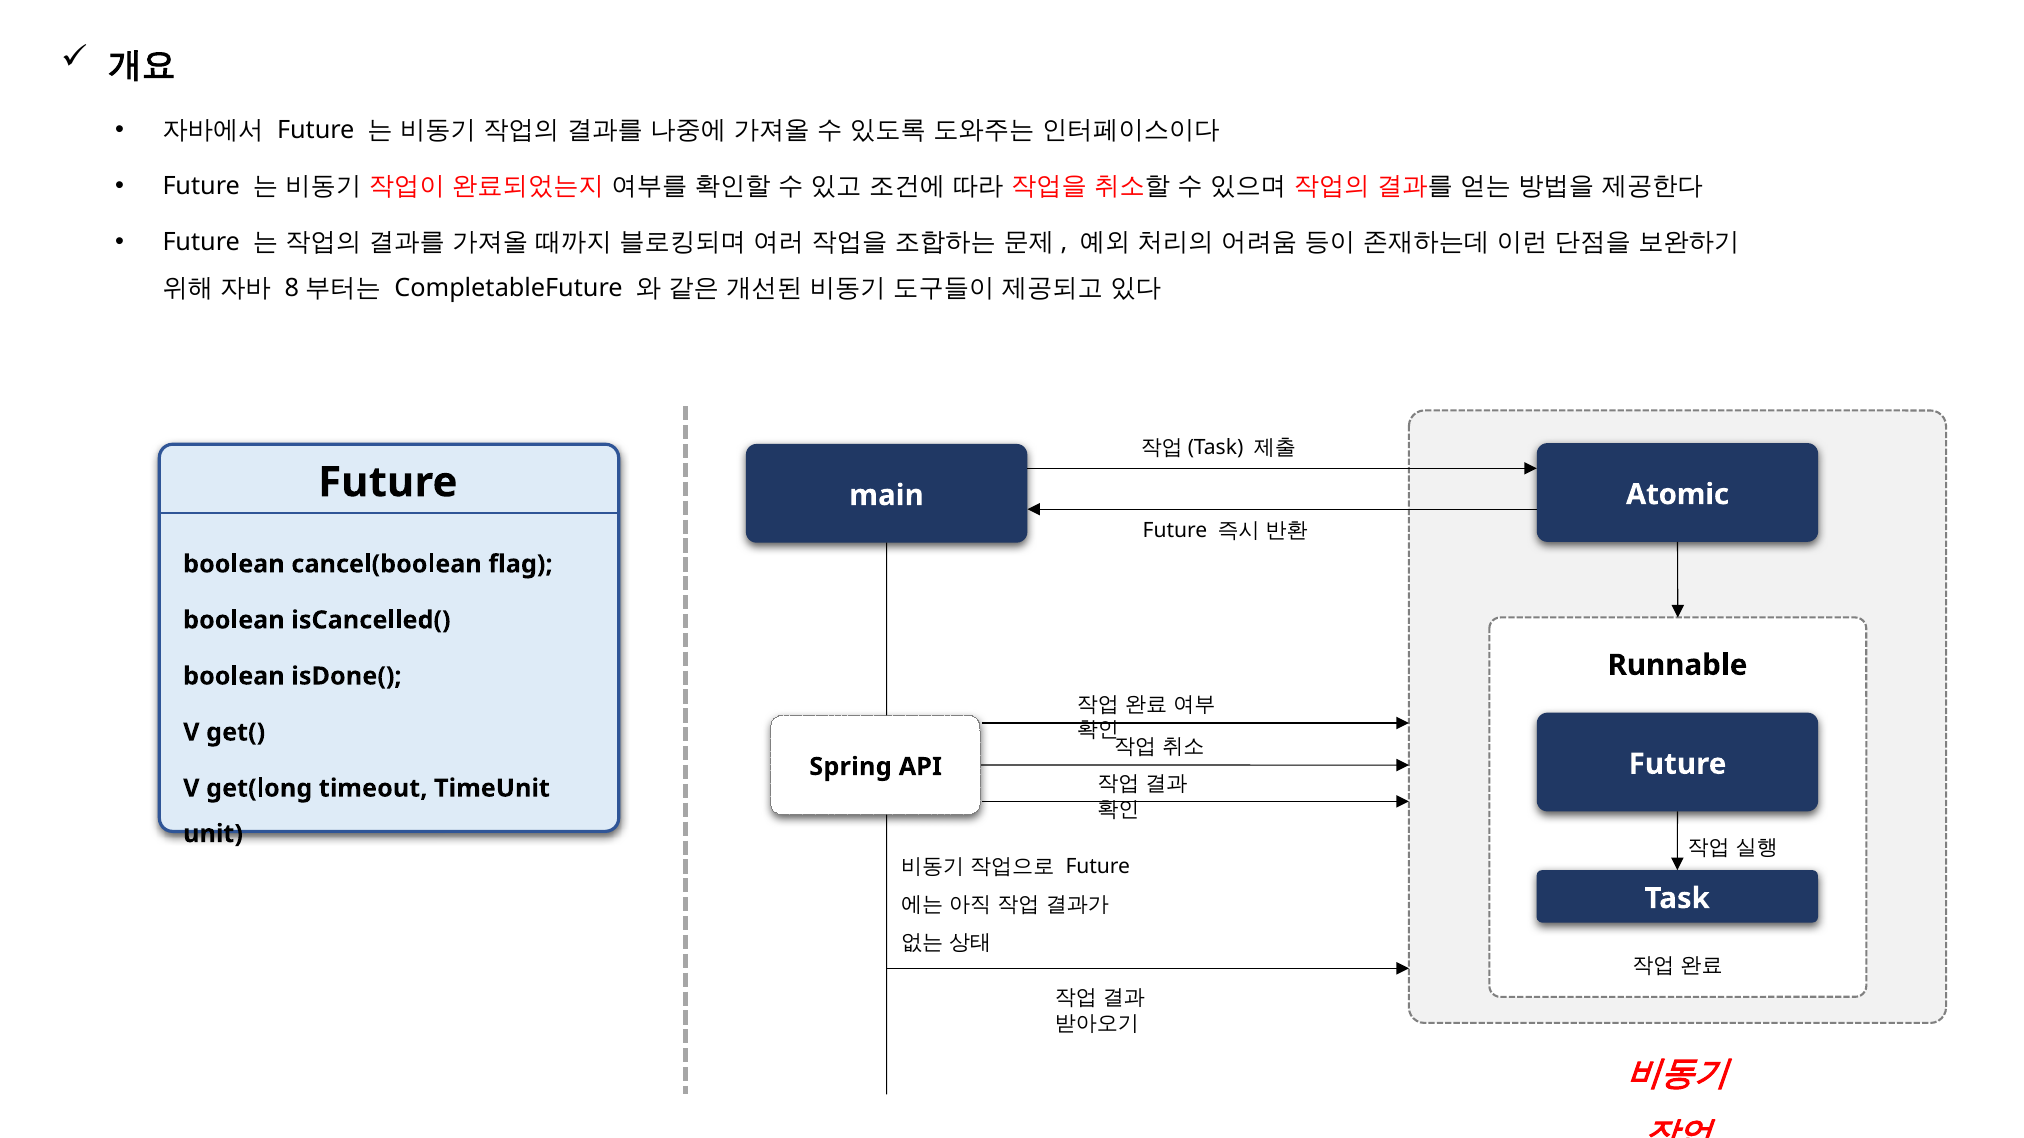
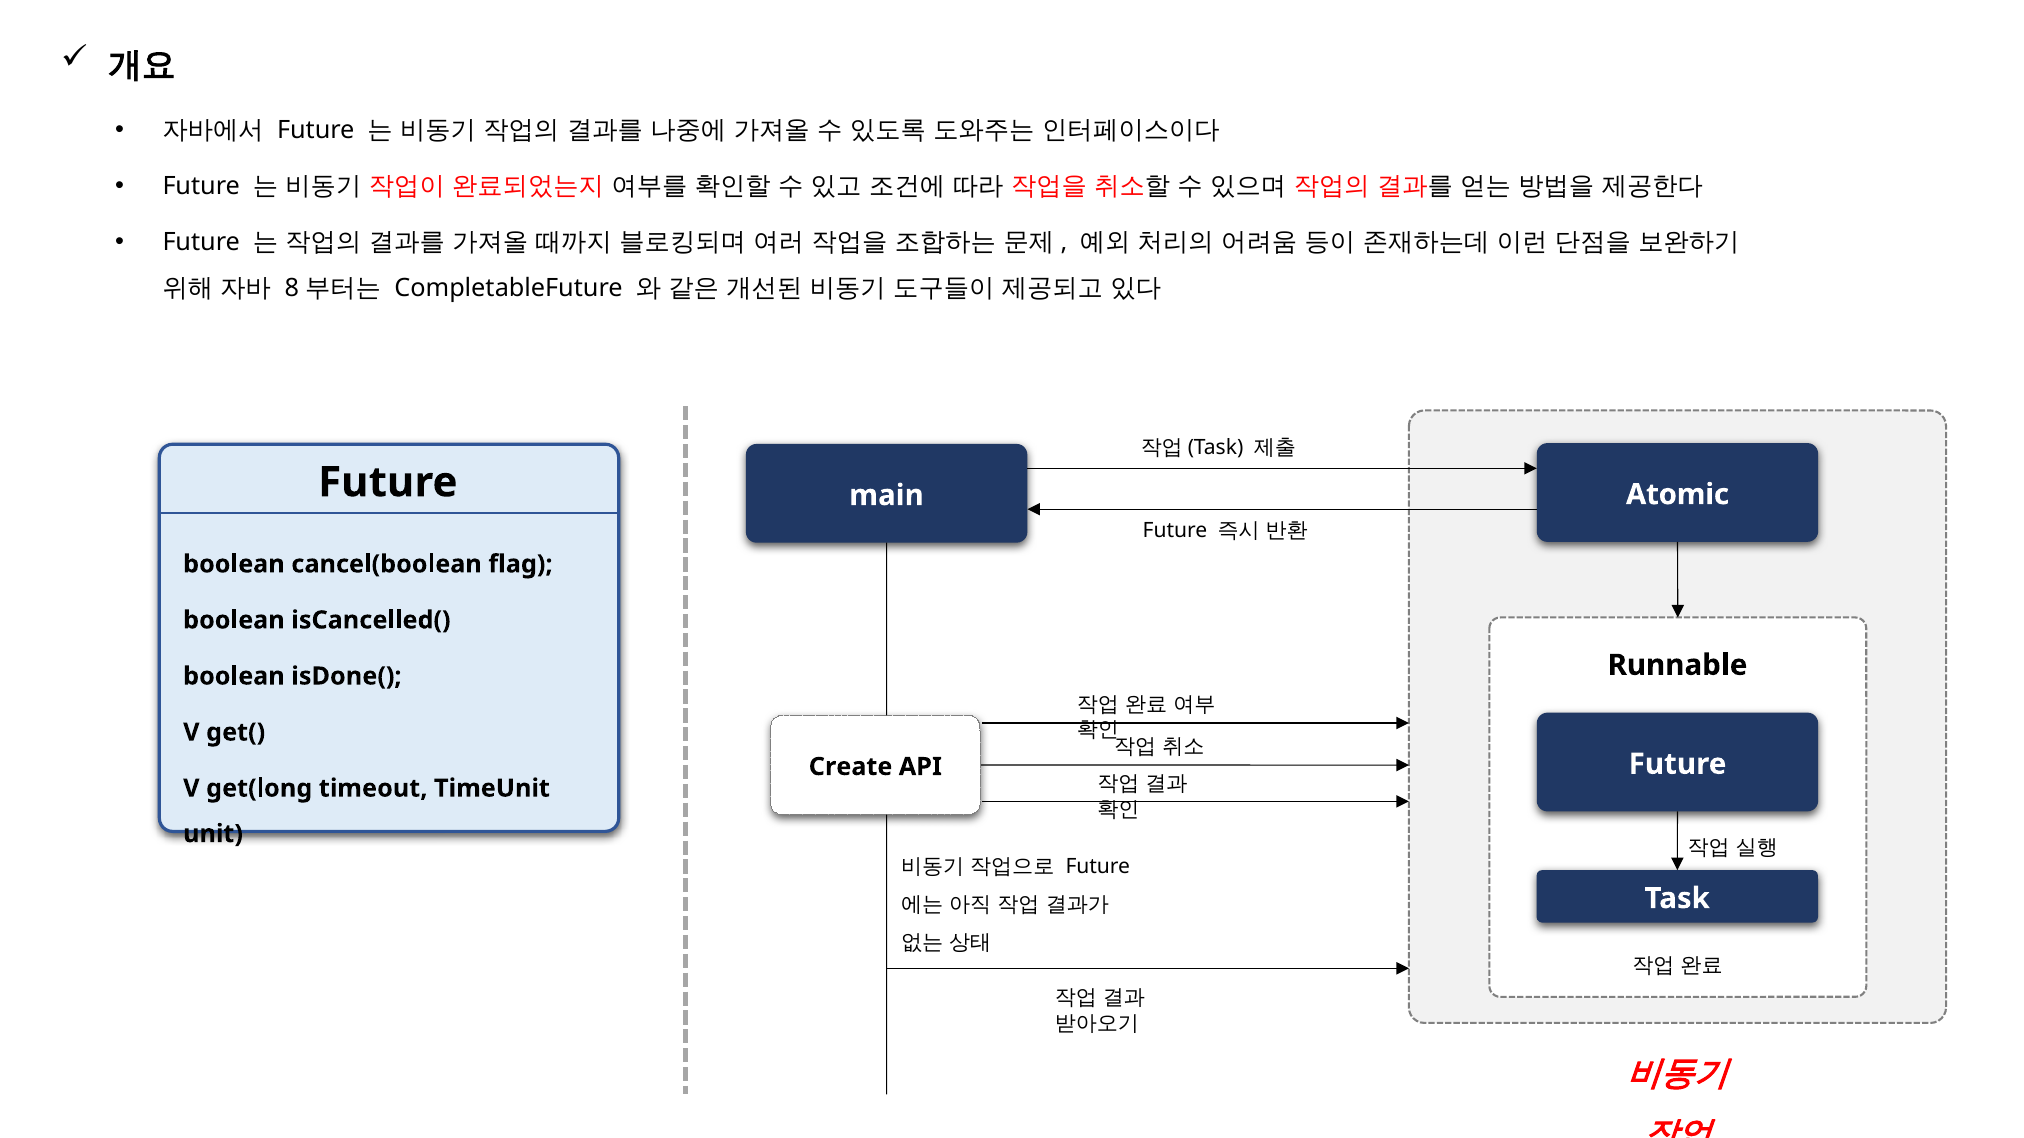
Spring: Spring -> Create (851, 767)
